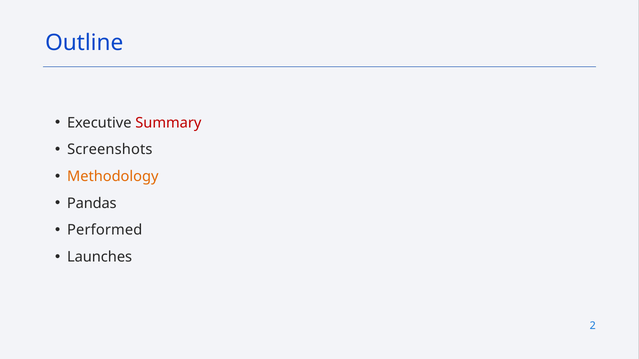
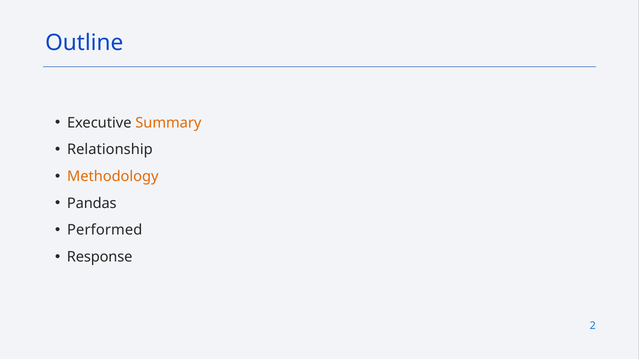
Summary colour: red -> orange (168, 123)
Screenshots: Screenshots -> Relationship (110, 150)
Launches: Launches -> Response (100, 257)
